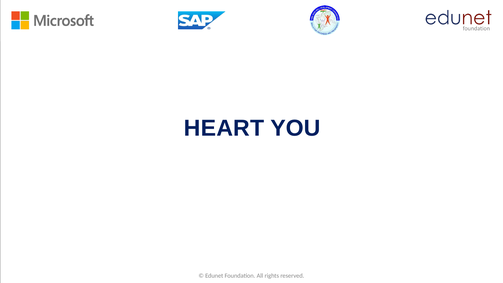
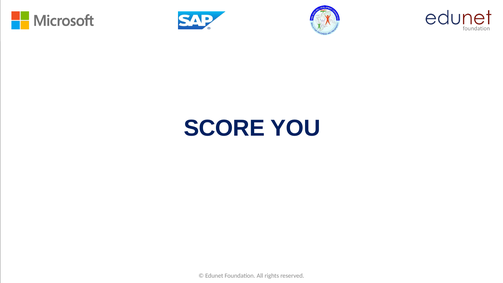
HEART: HEART -> SCORE (224, 128)
